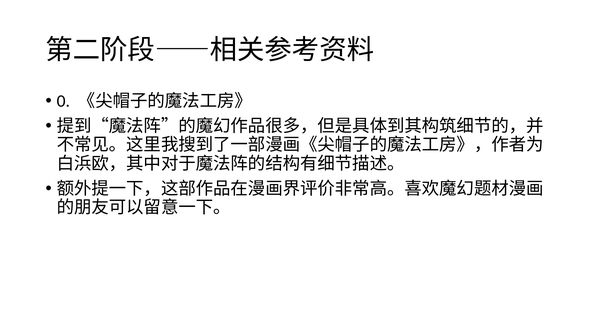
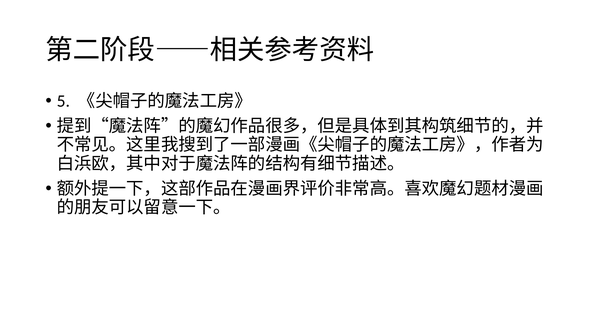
0: 0 -> 5 (63, 101)
